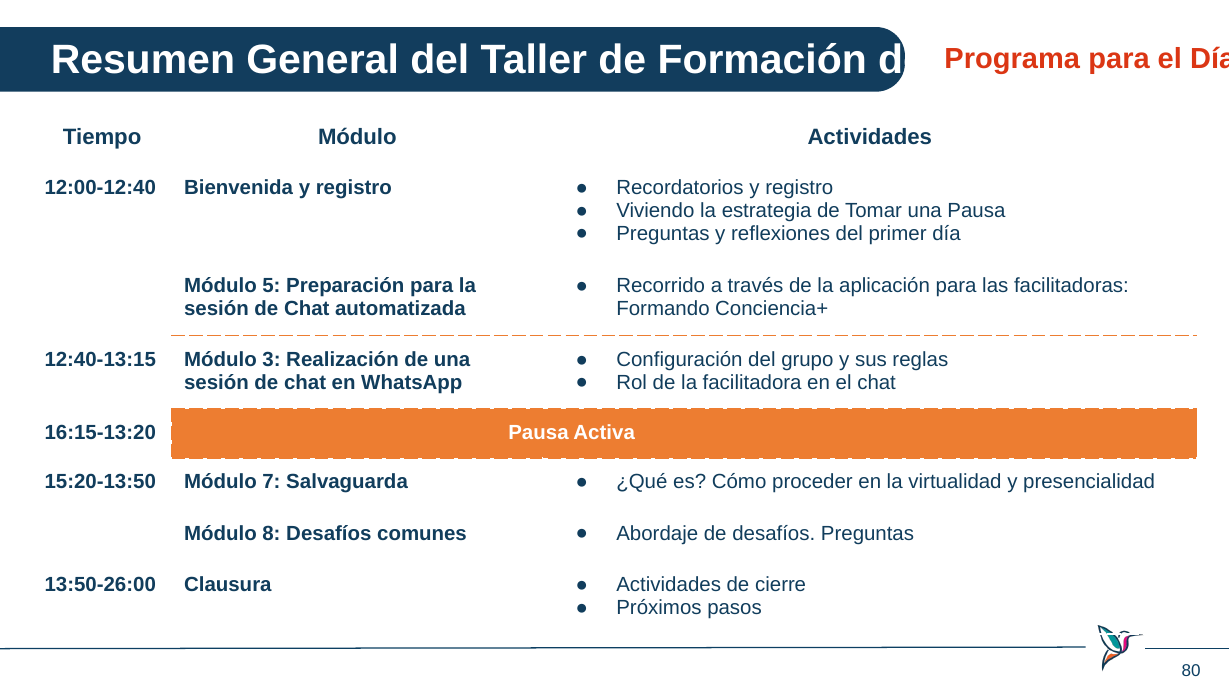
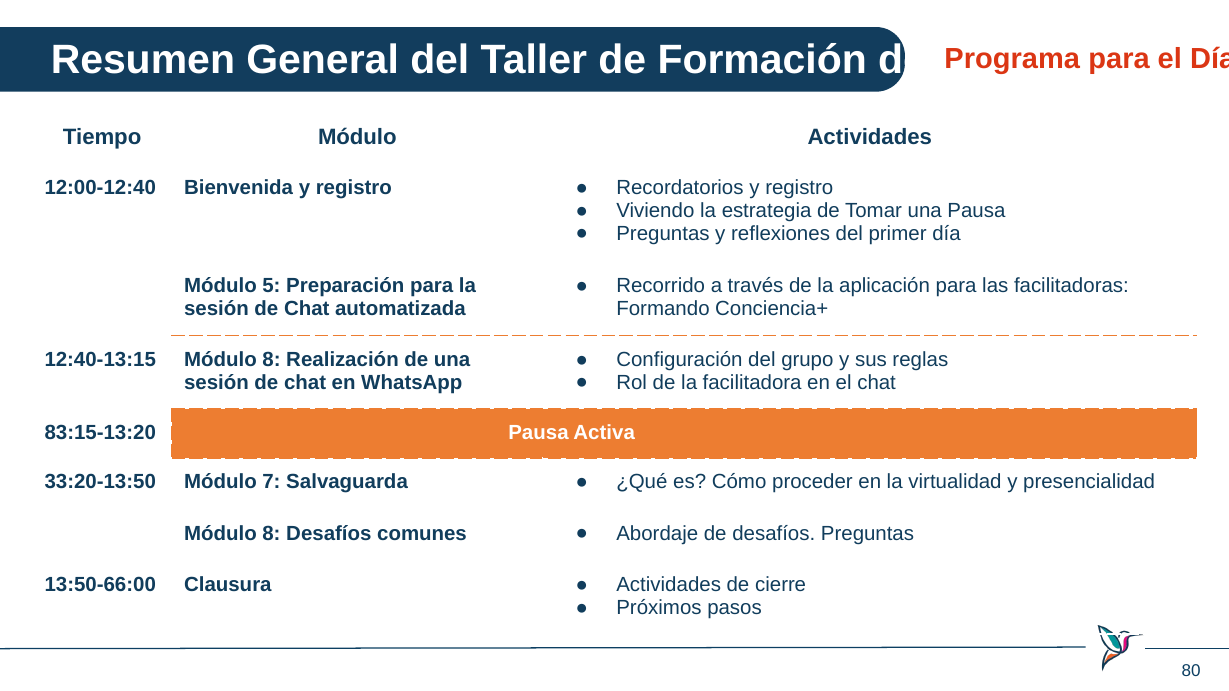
12:40-13:15 Módulo 3: 3 -> 8 (272, 360)
16:15-13:20: 16:15-13:20 -> 83:15-13:20 (100, 433)
15:20-13:50: 15:20-13:50 -> 33:20-13:50 (100, 482)
13:50-26:00: 13:50-26:00 -> 13:50-66:00 (100, 585)
